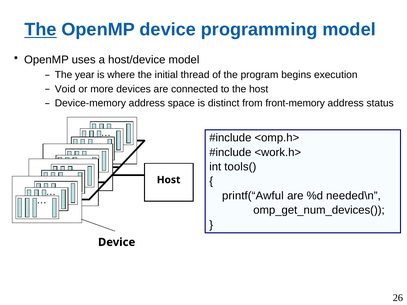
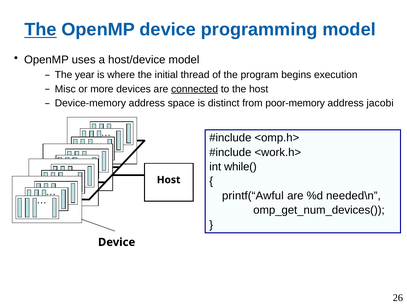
Void: Void -> Misc (65, 89)
connected underline: none -> present (195, 89)
front-memory: front-memory -> poor-memory (295, 103)
status: status -> jacobi (380, 103)
tools(: tools( -> while( (240, 167)
